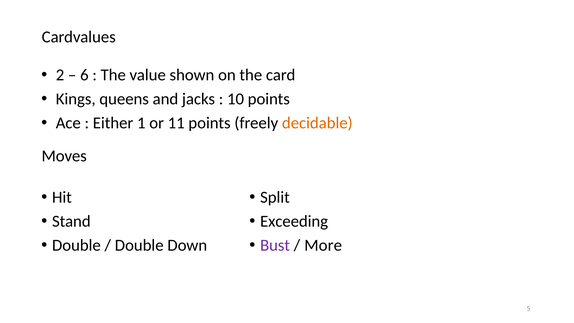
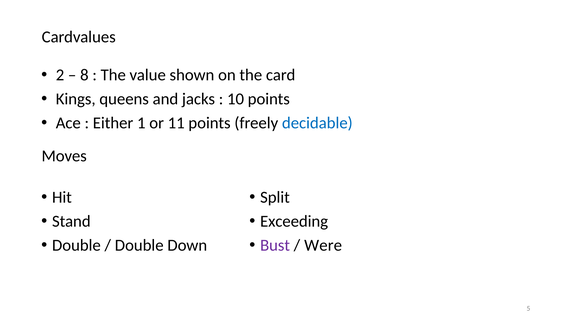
6: 6 -> 8 (84, 75)
decidable colour: orange -> blue (317, 123)
More: More -> Were (323, 245)
